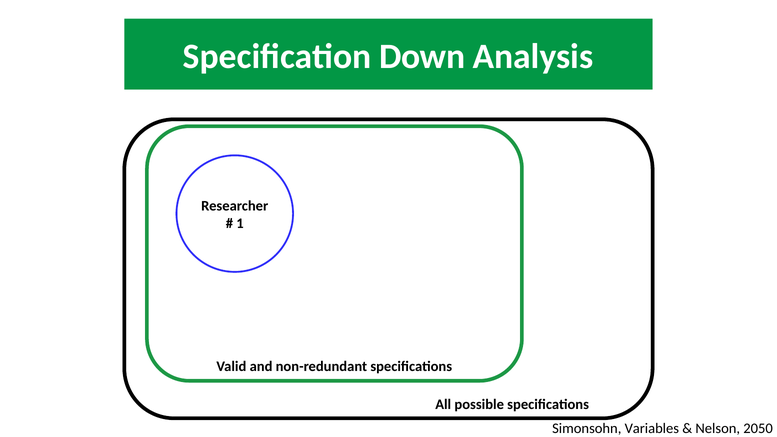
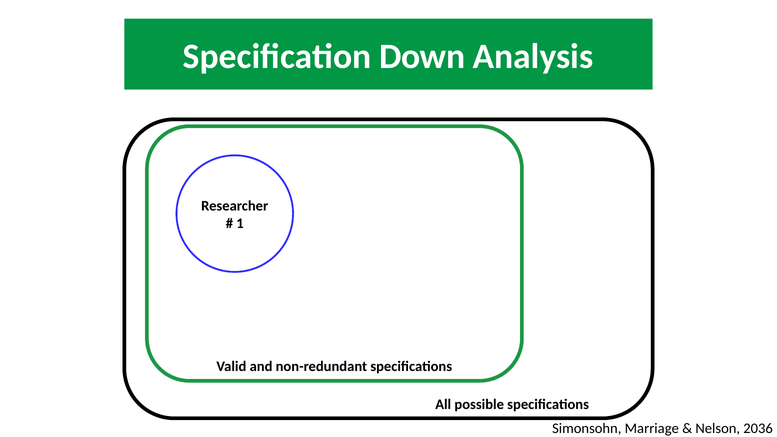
Variables: Variables -> Marriage (652, 429)
2050: 2050 -> 2036 (758, 429)
